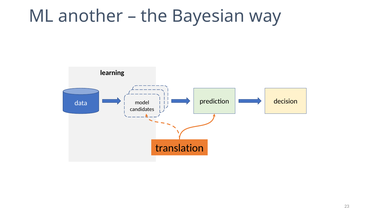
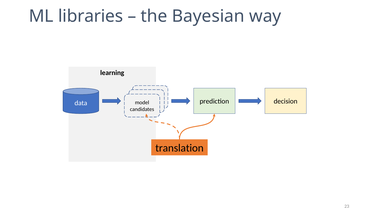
another: another -> libraries (91, 16)
